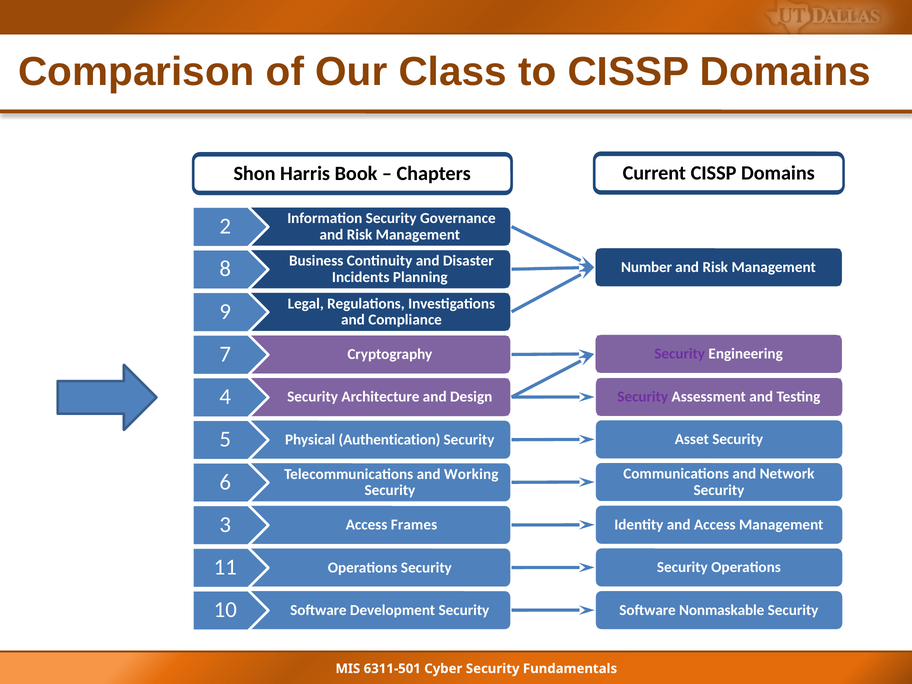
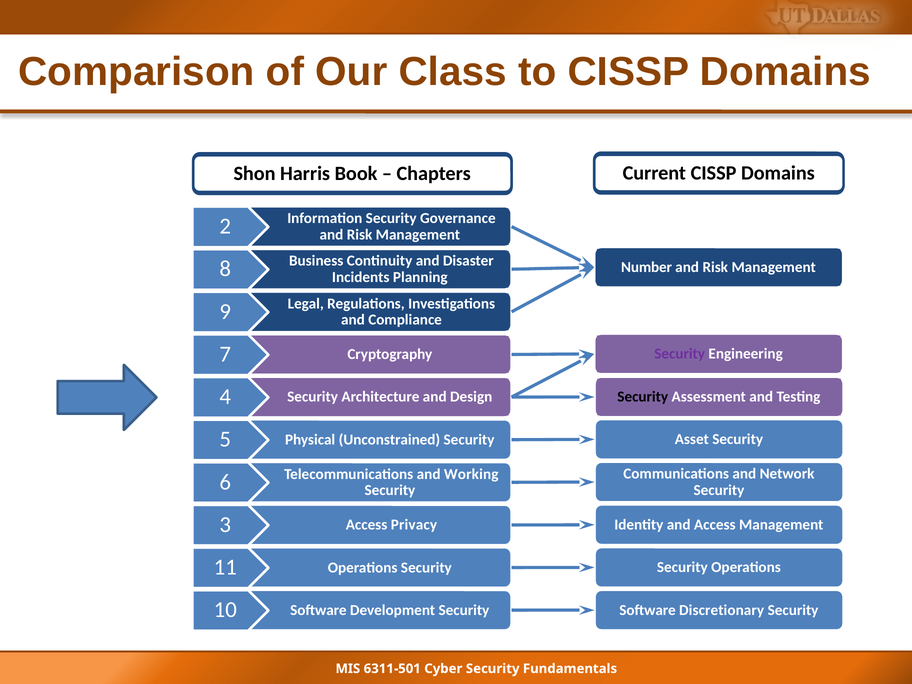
Security colour: purple -> black (643, 397)
Authentication: Authentication -> Unconstrained (389, 440)
Frames: Frames -> Privacy (414, 525)
Nonmaskable: Nonmaskable -> Discretionary (722, 610)
